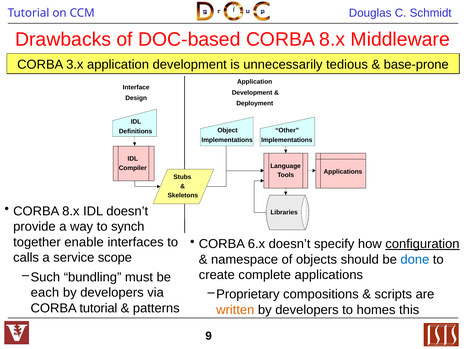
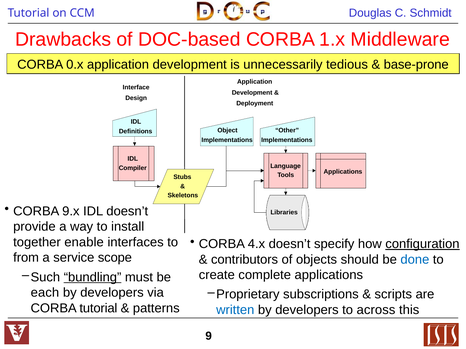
DOC-based CORBA 8.x: 8.x -> 1.x (332, 39)
3.x: 3.x -> 0.x (75, 65)
8.x: 8.x -> 9.x (71, 211)
synch: synch -> install (128, 227)
6.x: 6.x -> 4.x (256, 244)
calls: calls -> from (26, 258)
namespace: namespace -> contributors (245, 260)
bundling underline: none -> present (93, 277)
compositions: compositions -> subscriptions (321, 295)
written colour: orange -> blue (235, 310)
homes: homes -> across (376, 310)
